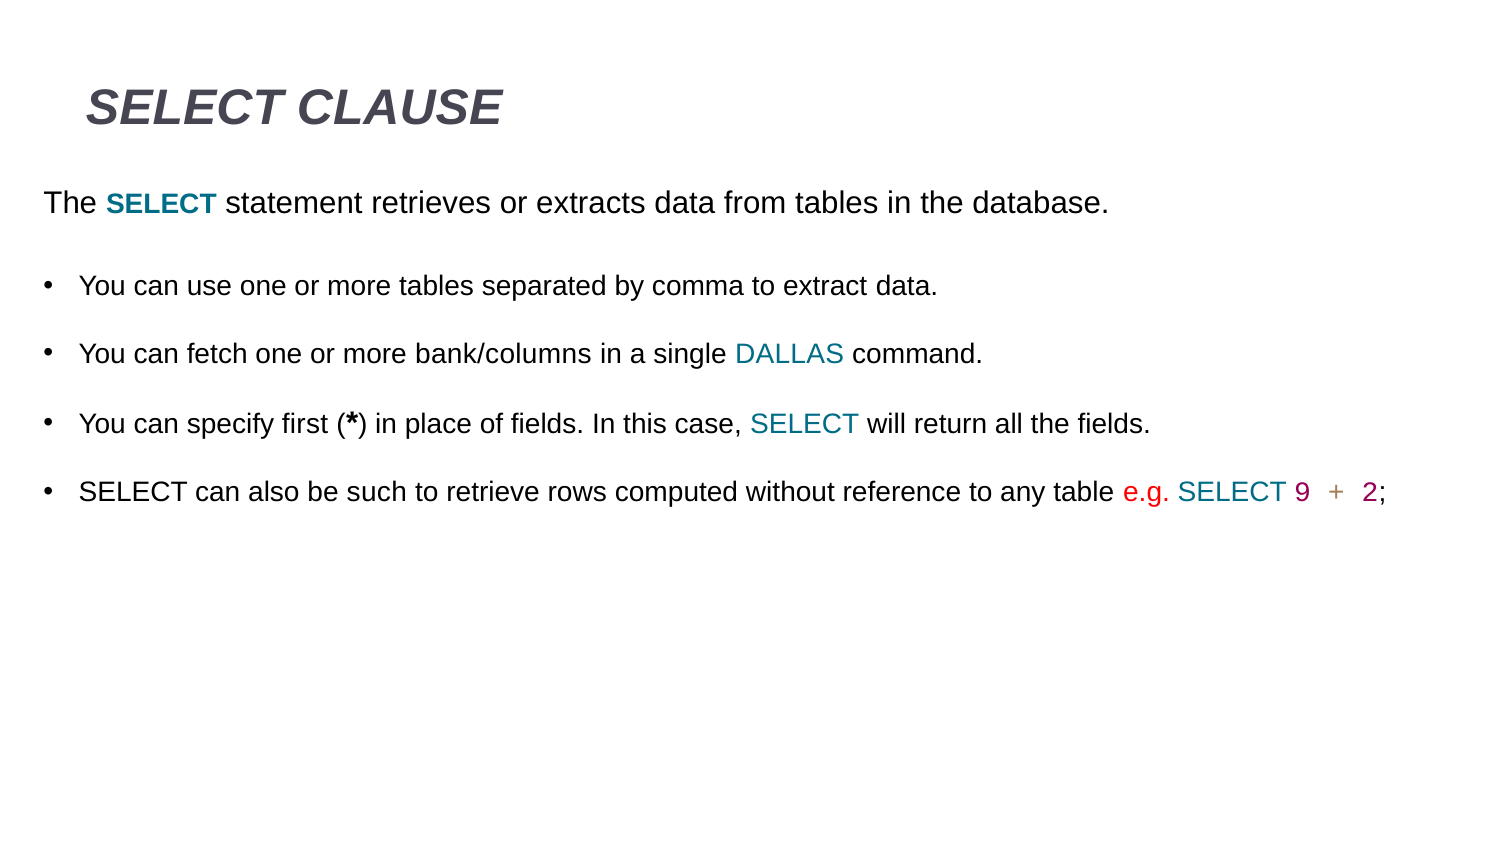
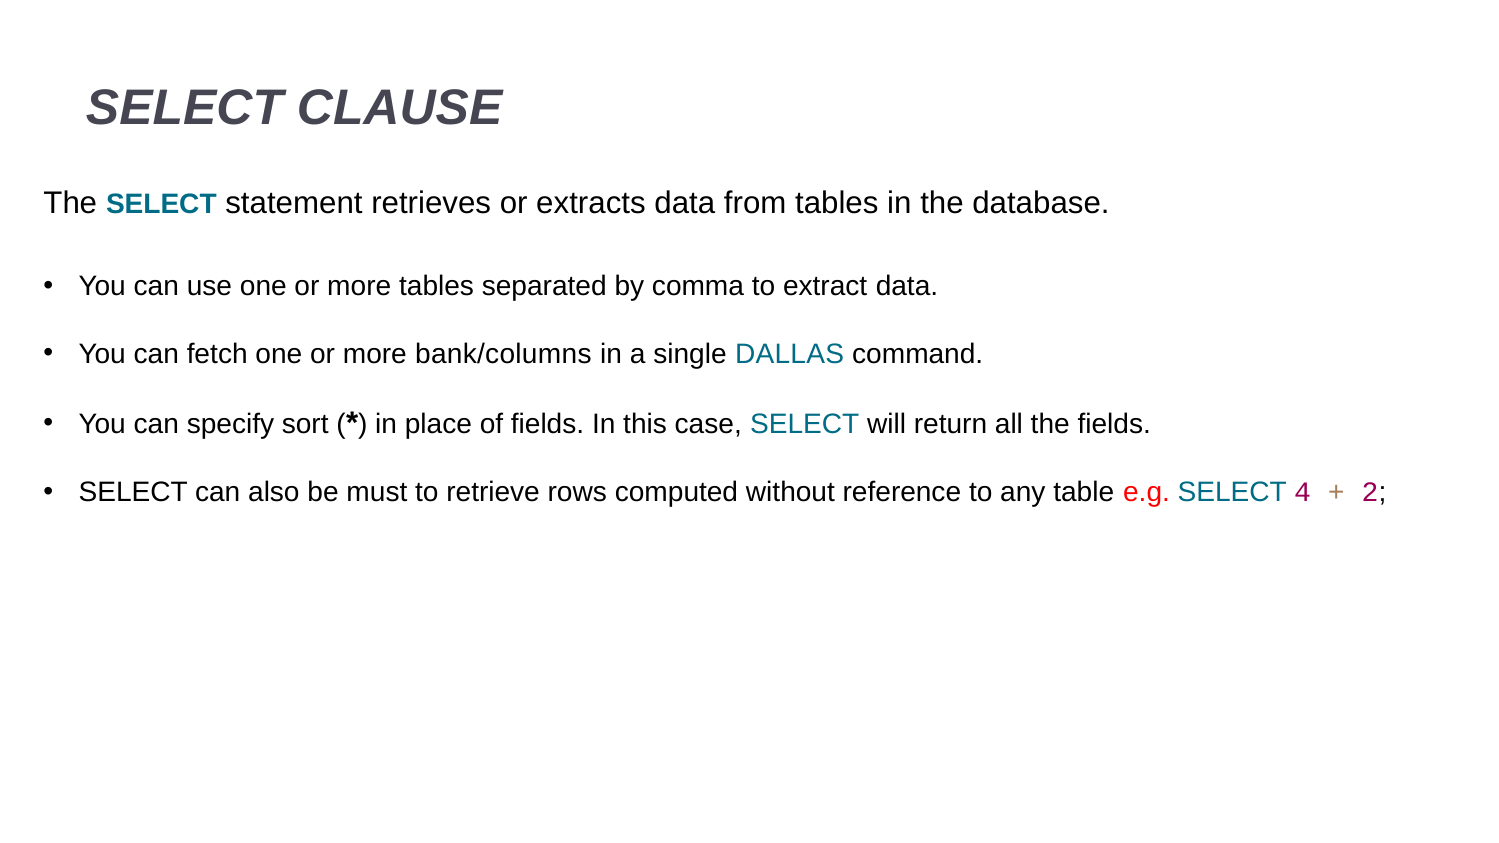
first: first -> sort (305, 425)
such: such -> must (377, 493)
9: 9 -> 4 (1303, 493)
